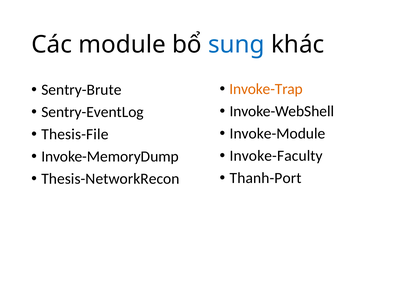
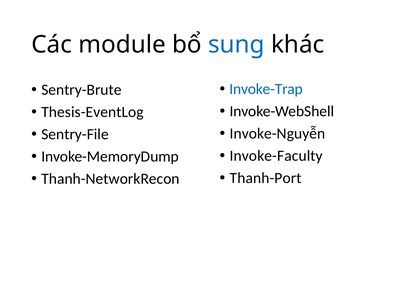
Invoke-Trap colour: orange -> blue (266, 89)
Sentry-EventLog: Sentry-EventLog -> Thesis-EventLog (92, 112)
Invoke-Module: Invoke-Module -> Invoke-Nguyễn (277, 133)
Thesis-File: Thesis-File -> Sentry-File (75, 134)
Thesis-NetworkRecon: Thesis-NetworkRecon -> Thanh-NetworkRecon (110, 179)
